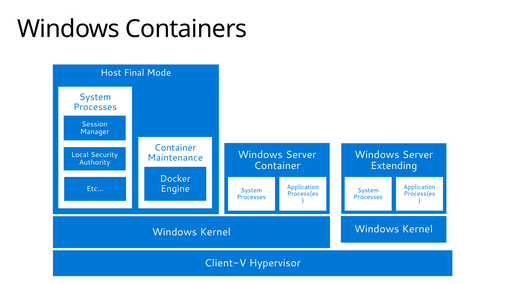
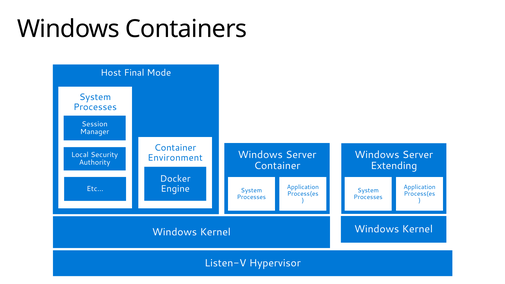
Maintenance: Maintenance -> Environment (175, 158)
Client-V: Client-V -> Listen-V (225, 263)
